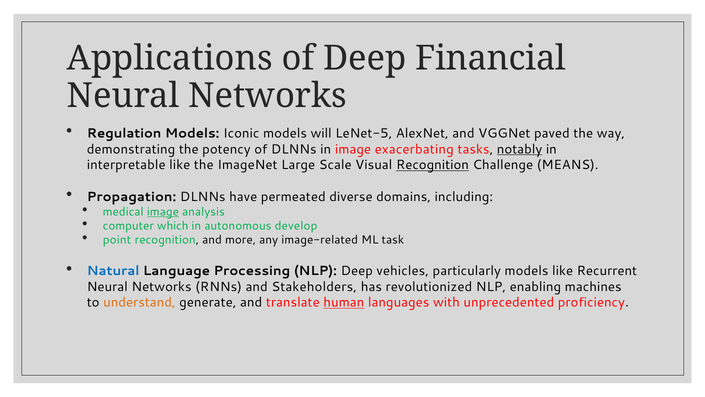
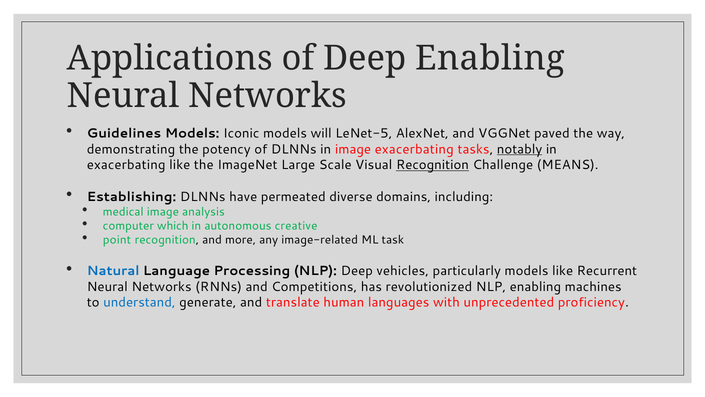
Deep Financial: Financial -> Enabling (490, 58)
Regulation: Regulation -> Guidelines (124, 133)
interpretable: interpretable -> exacerbating (126, 165)
Propagation: Propagation -> Establishing (132, 197)
image underline: present -> none (163, 211)
develop: develop -> creative (296, 226)
Stakeholders: Stakeholders -> Competitions (314, 286)
understand colour: orange -> blue (139, 302)
human underline: present -> none (344, 302)
